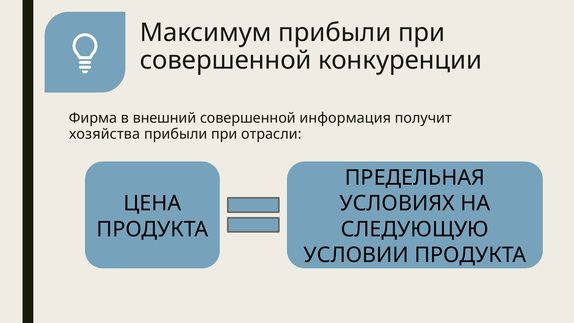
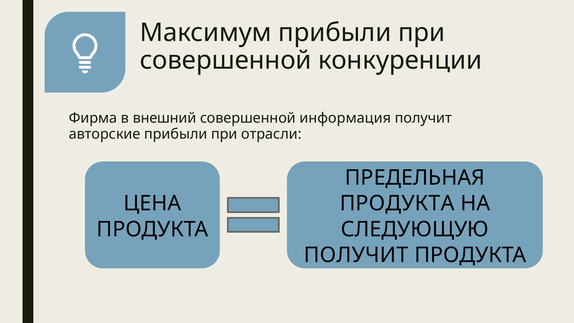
хозяйства: хозяйства -> авторские (105, 134)
УСЛОВИЯХ: УСЛОВИЯХ -> ПРОДУКТА (397, 203)
УСЛОВИИ: УСЛОВИИ -> ПОЛУЧИТ (356, 255)
